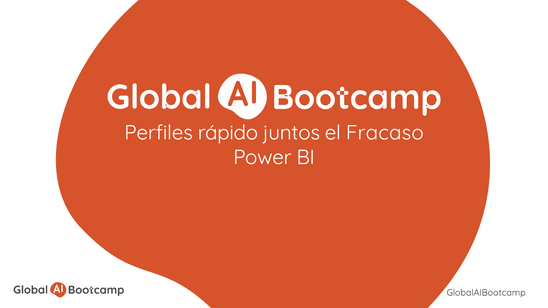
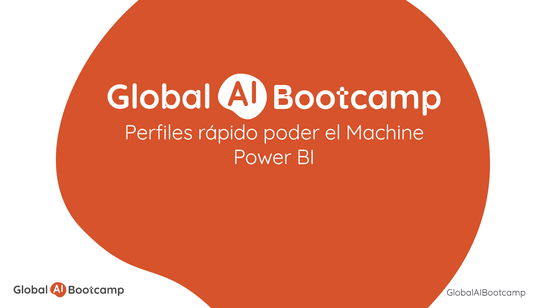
juntos: juntos -> poder (291, 133)
Fracaso: Fracaso -> Machine (385, 133)
